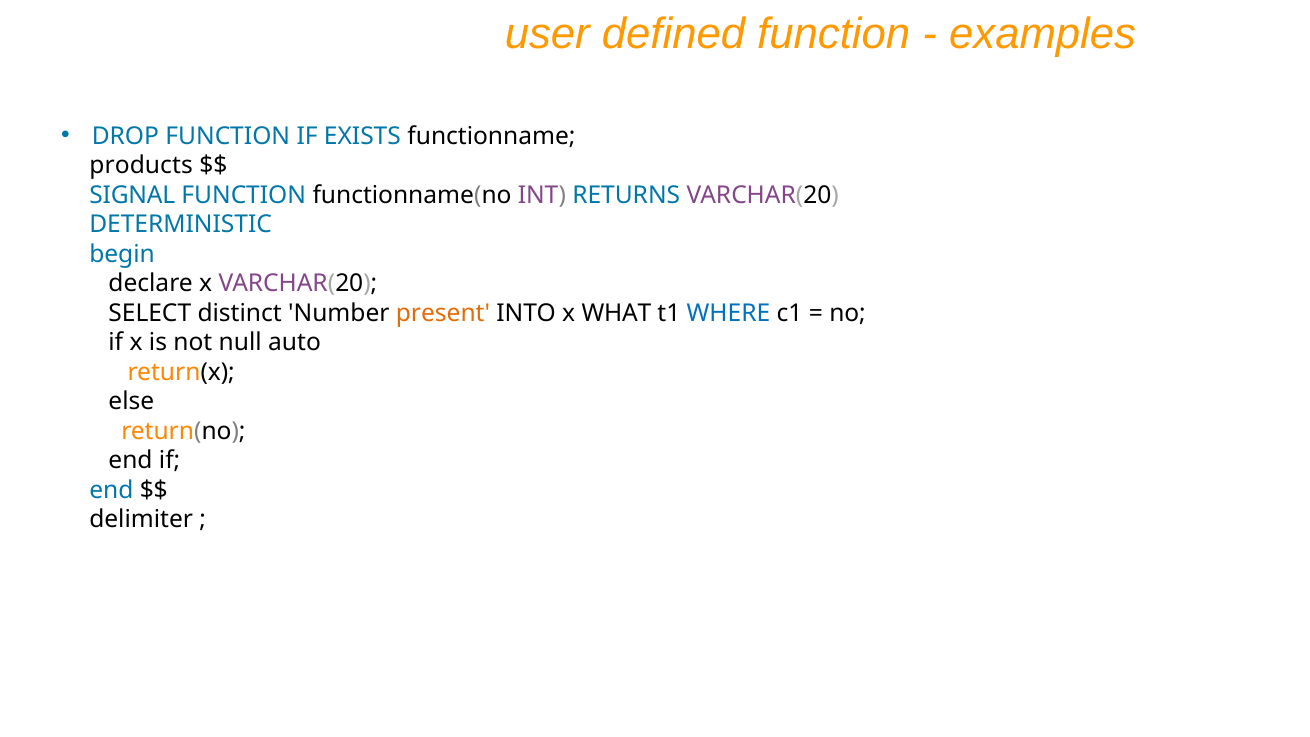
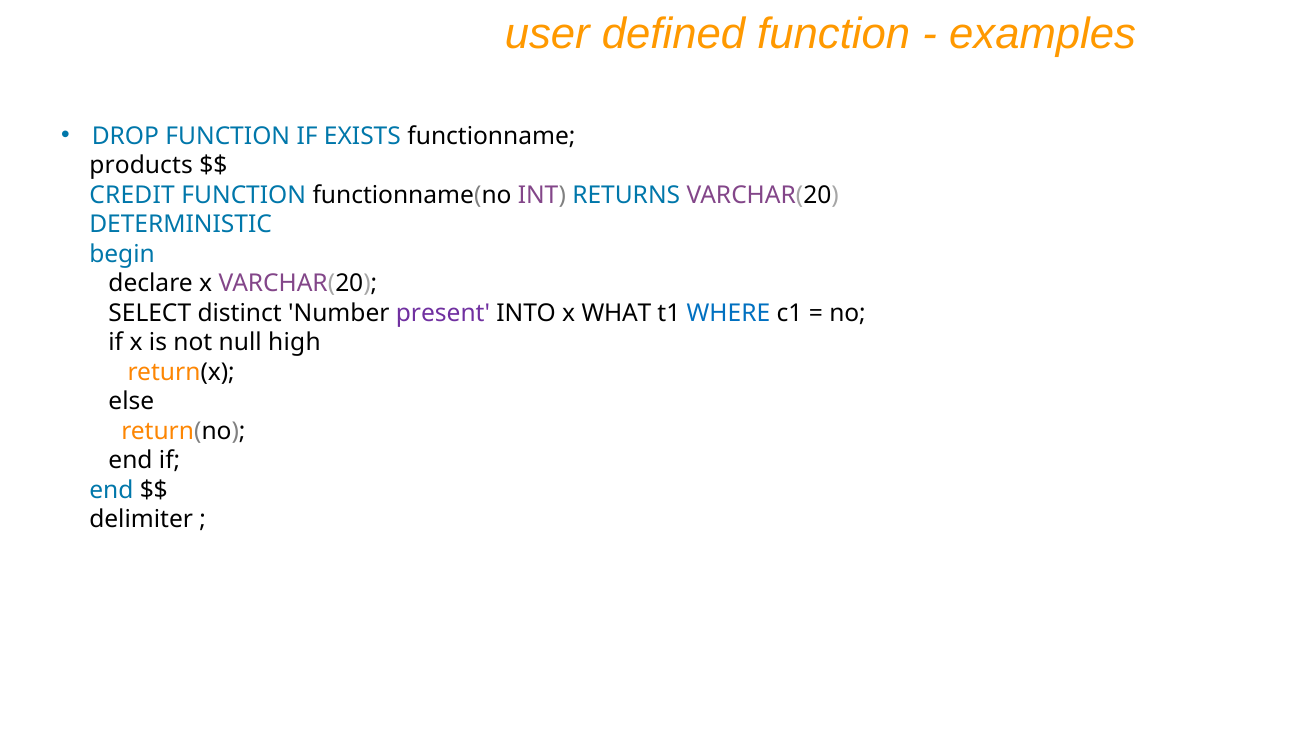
SIGNAL: SIGNAL -> CREDIT (132, 195)
present colour: orange -> purple (443, 313)
auto: auto -> high (294, 342)
